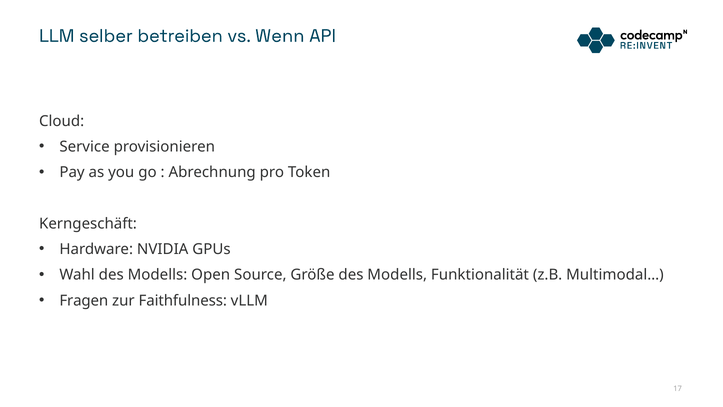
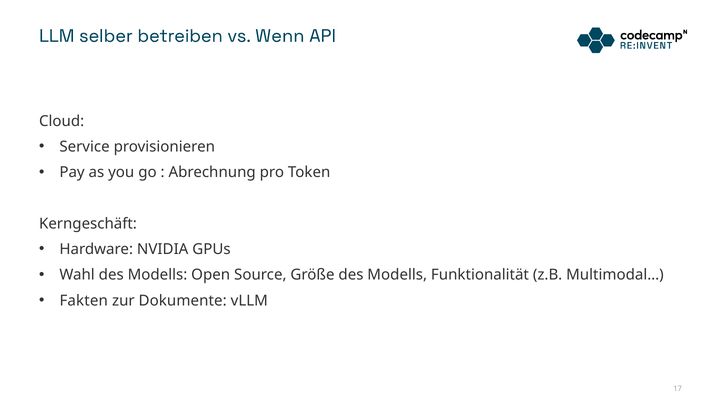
Fragen: Fragen -> Fakten (84, 300)
Faithfulness: Faithfulness -> Dokumente (183, 300)
